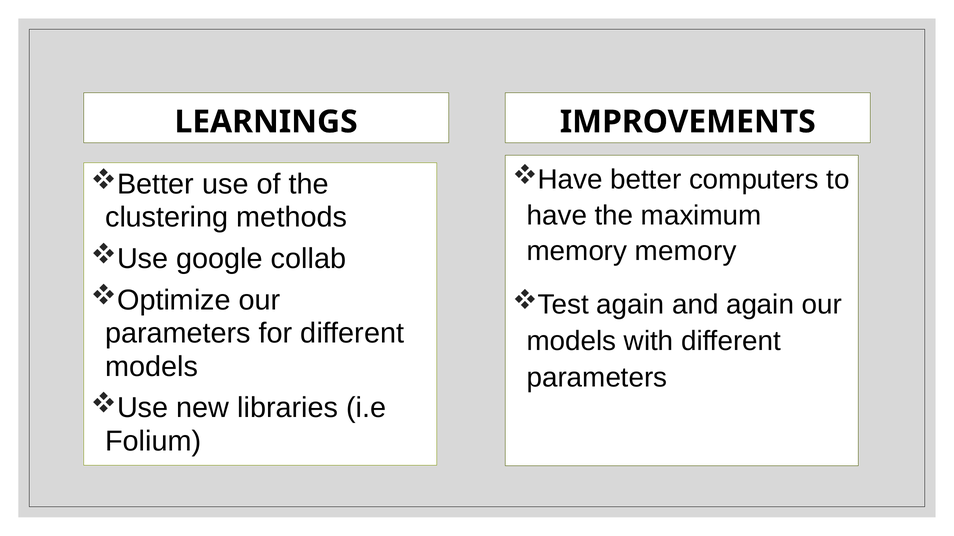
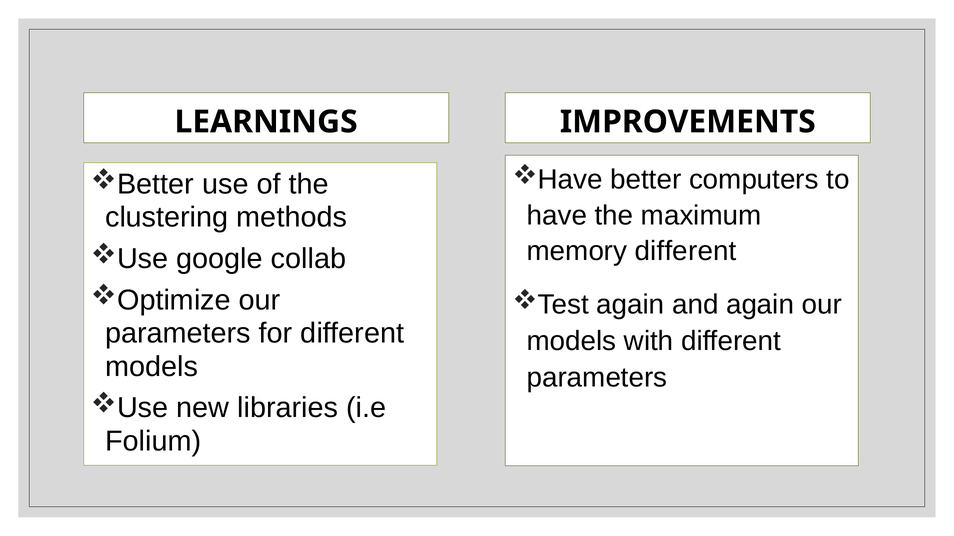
memory memory: memory -> different (686, 251)
